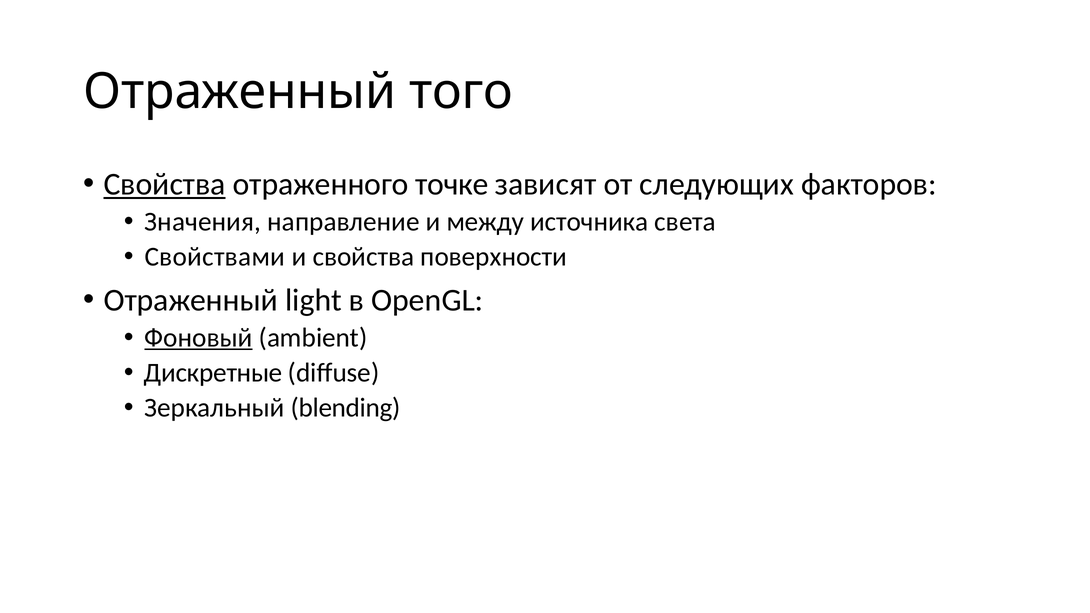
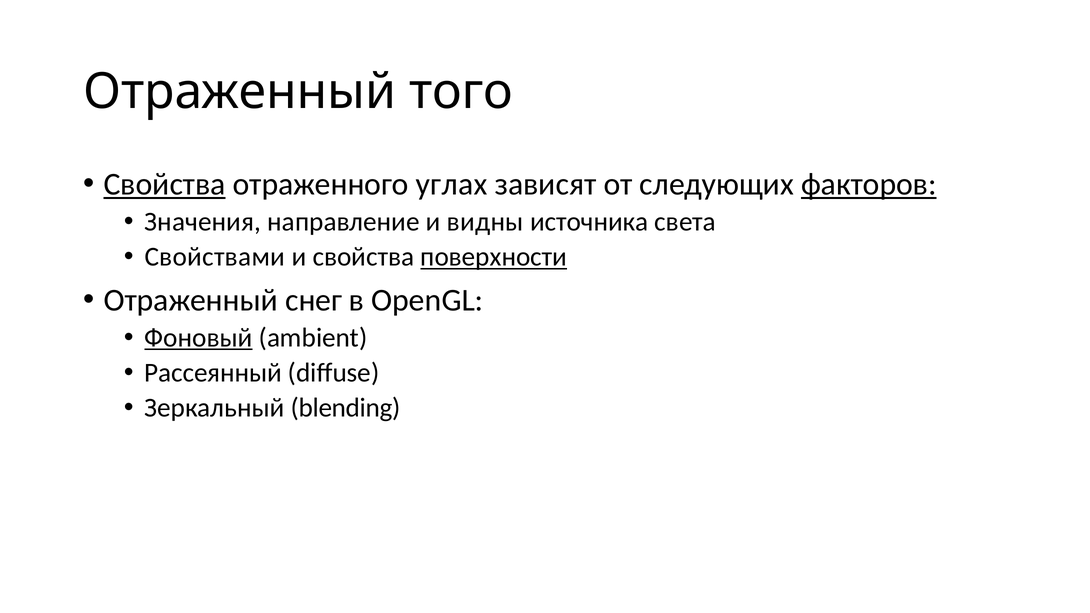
точке: точке -> углах (452, 184)
факторов underline: none -> present (869, 184)
между: между -> видны (485, 222)
поверхности underline: none -> present (494, 257)
light: light -> снег (314, 300)
Дискретные: Дискретные -> Рассеянный (213, 373)
